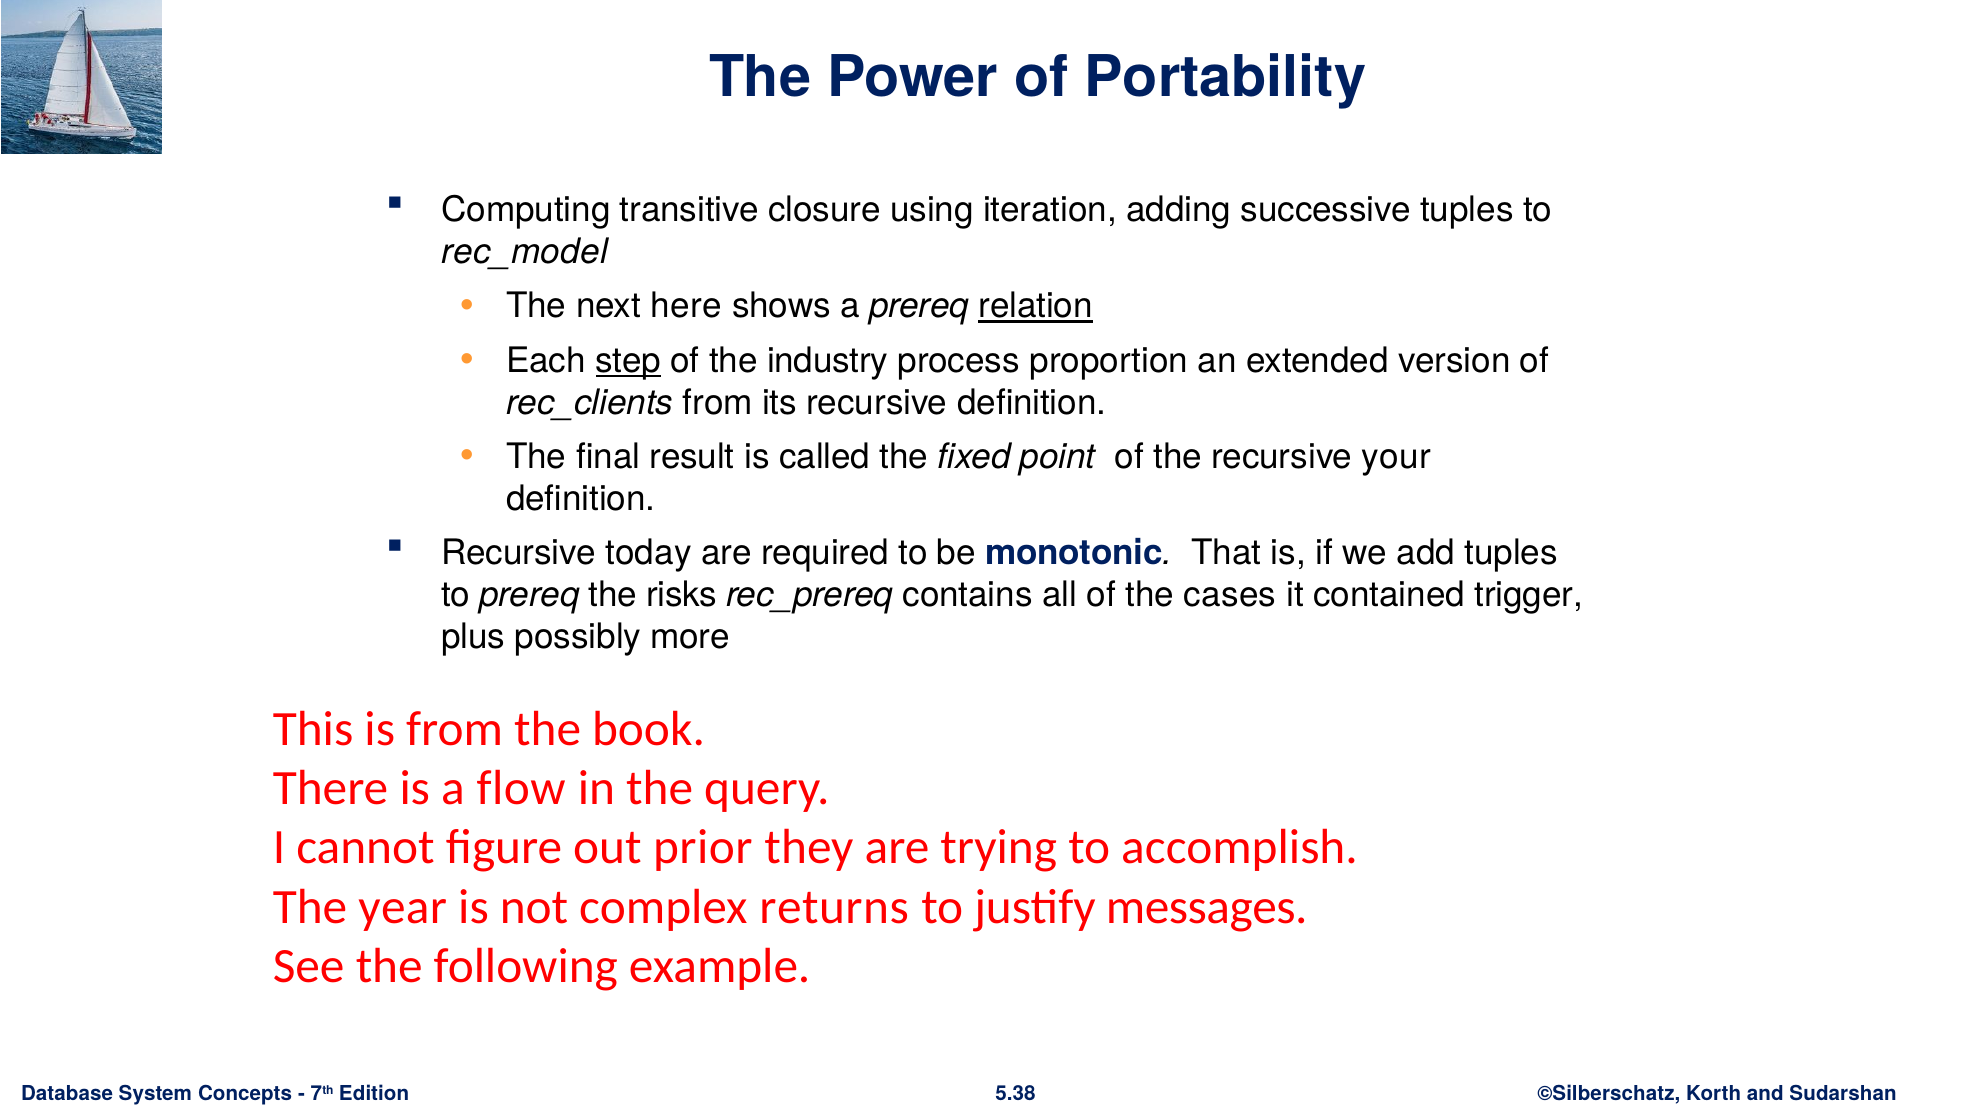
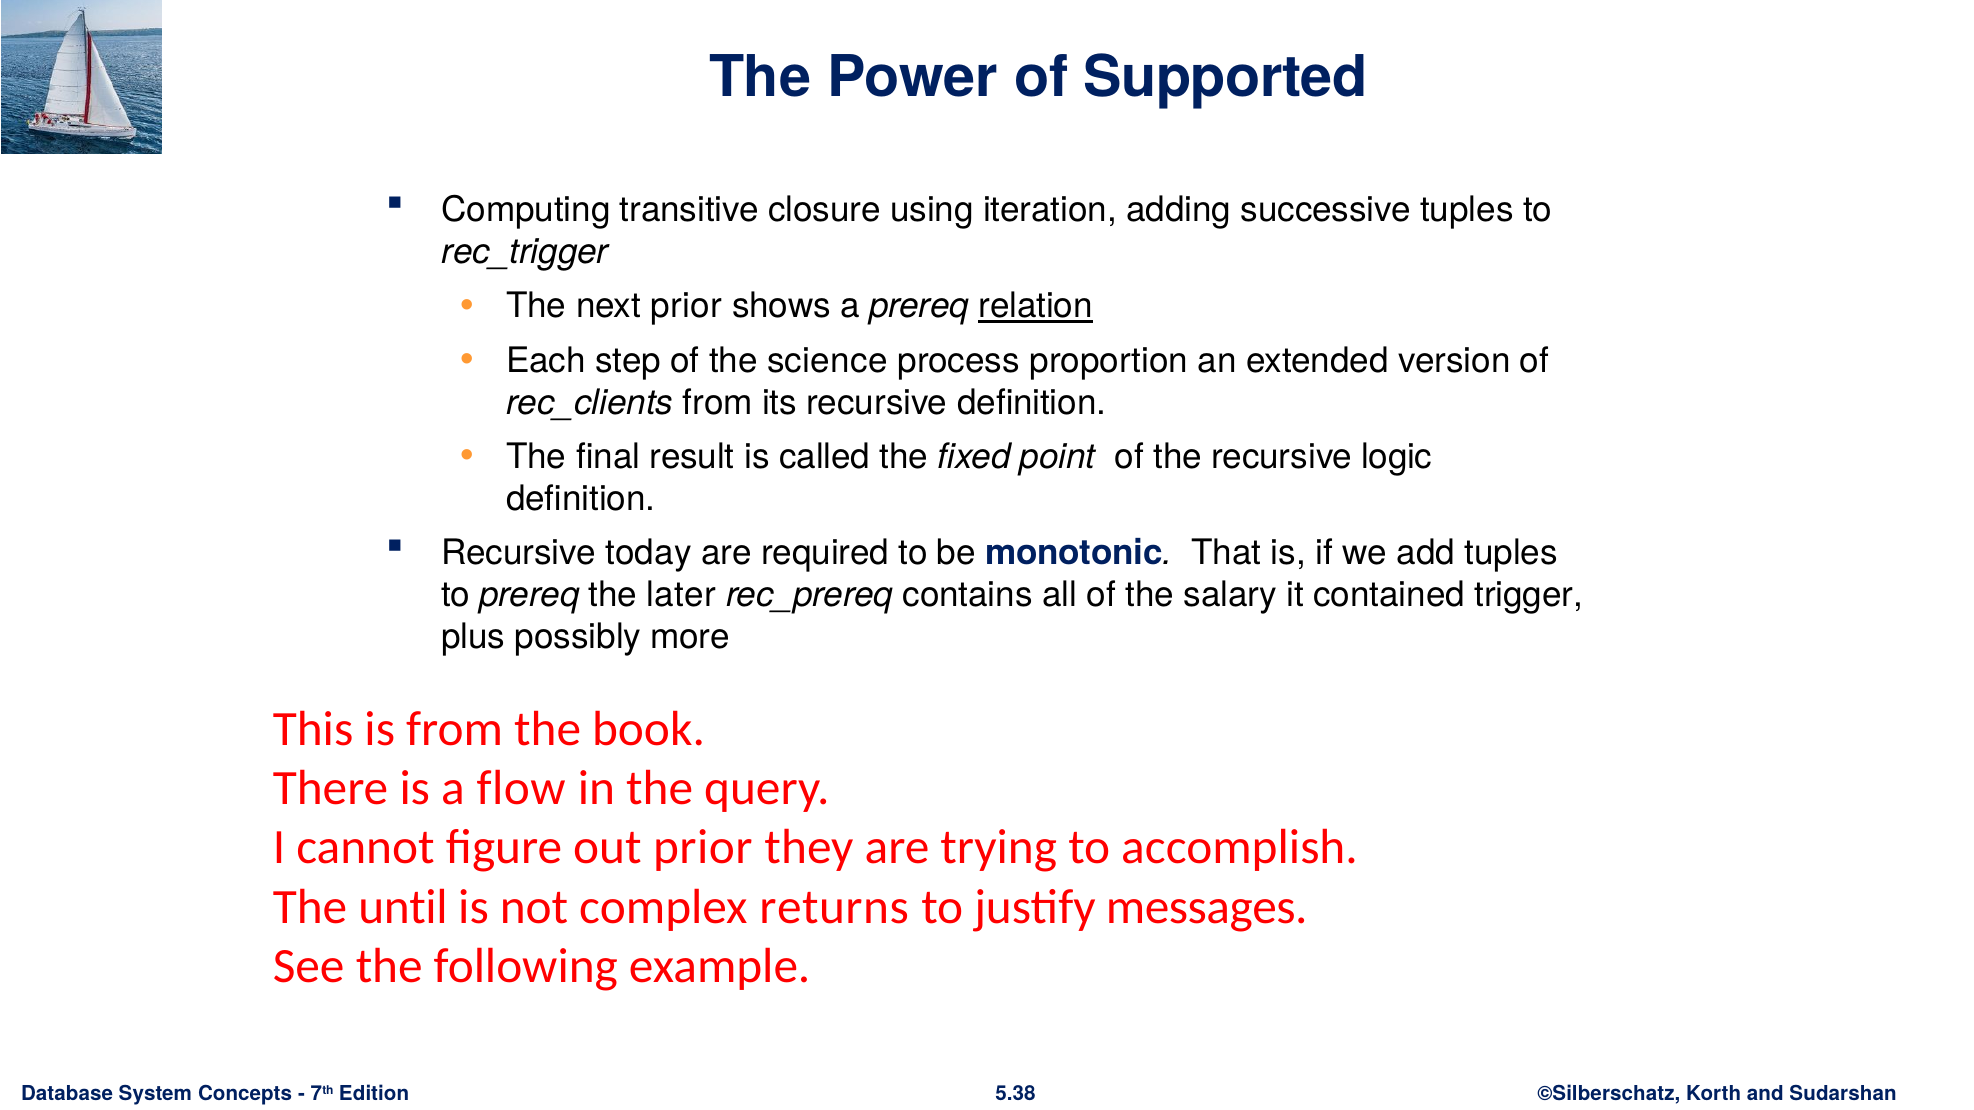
Portability: Portability -> Supported (1226, 77)
rec_model: rec_model -> rec_trigger (525, 252)
next here: here -> prior (687, 307)
step underline: present -> none (628, 361)
industry: industry -> science (827, 361)
your: your -> logic (1397, 457)
risks: risks -> later (682, 595)
cases: cases -> salary (1230, 595)
year: year -> until (403, 907)
